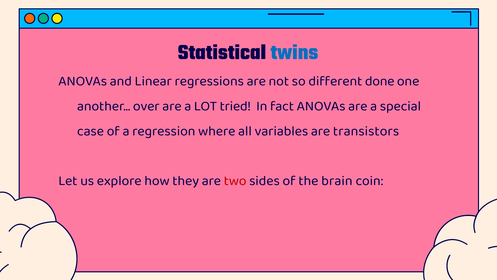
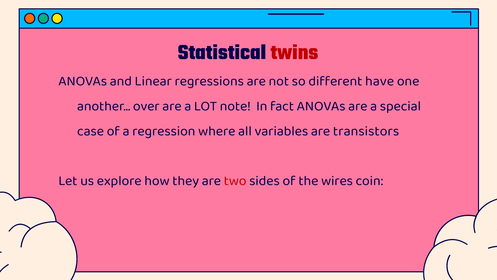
twins colour: blue -> red (294, 52)
done: done -> have (380, 81)
tried: tried -> note (235, 106)
brain: brain -> wires (337, 180)
